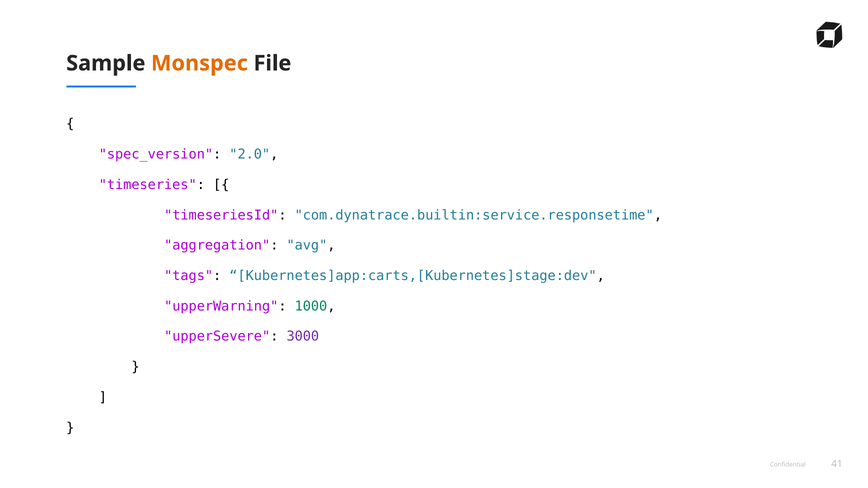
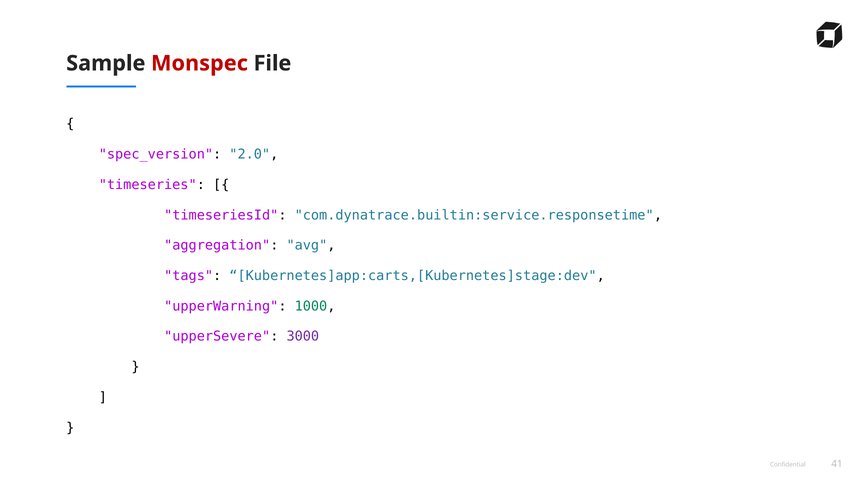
Monspec colour: orange -> red (199, 63)
